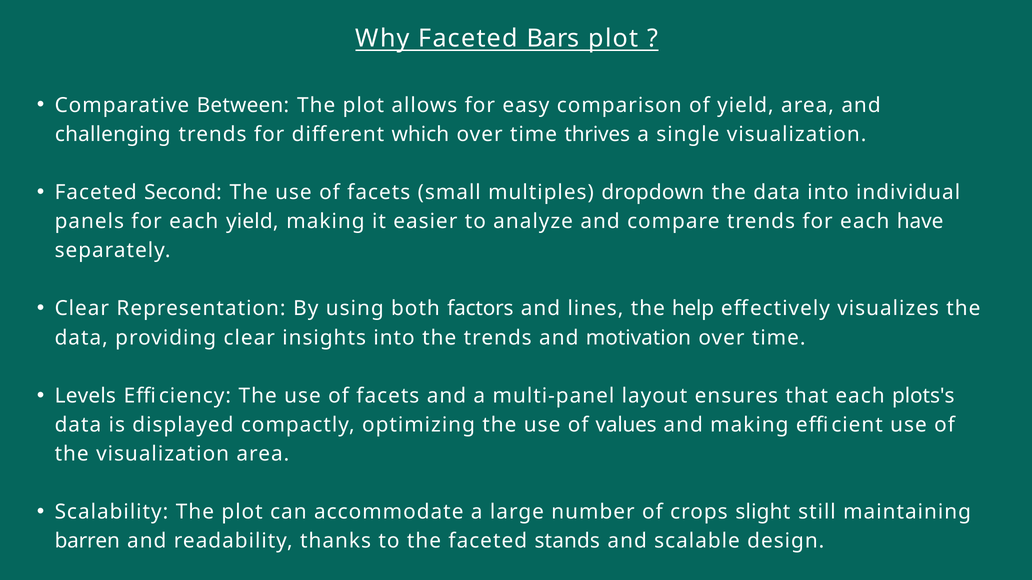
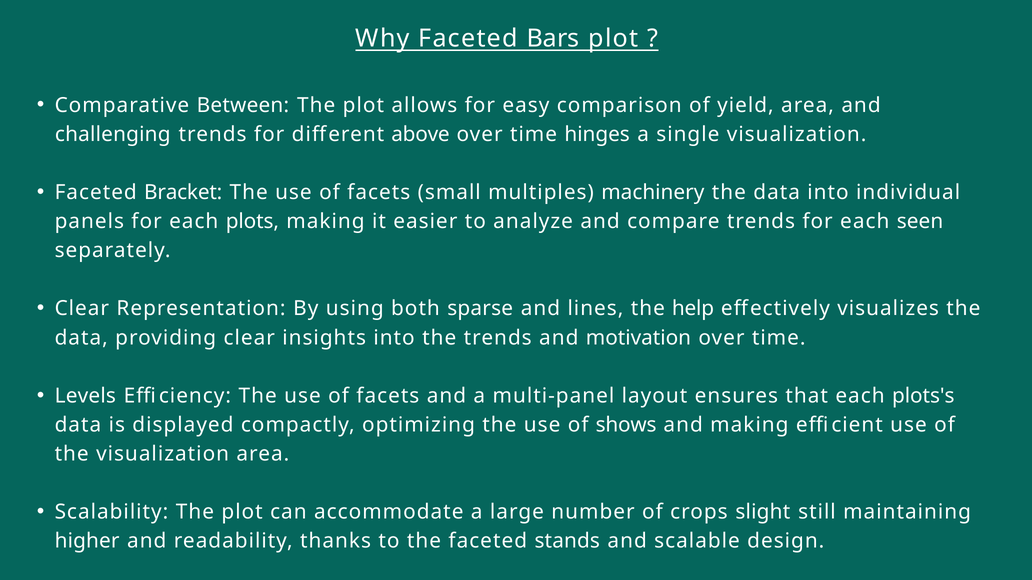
which: which -> above (420, 134)
thrives: thrives -> hinges (597, 134)
Second: Second -> Bracket (183, 193)
dropdown: dropdown -> machinery (653, 193)
each yield: yield -> plots (252, 222)
have: have -> seen (920, 222)
factors: factors -> sparse (480, 309)
values: values -> shows (626, 425)
barren: barren -> higher (87, 542)
